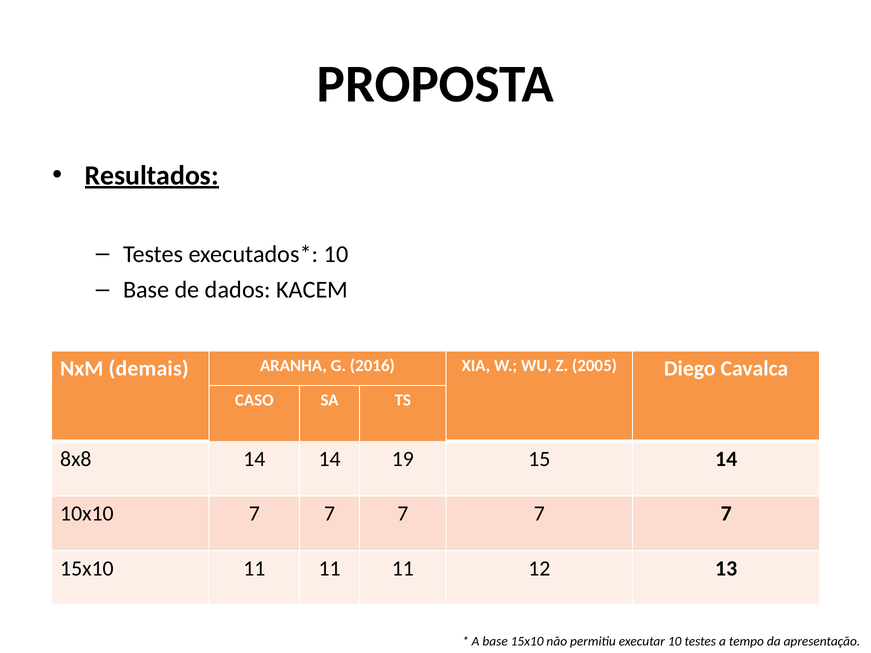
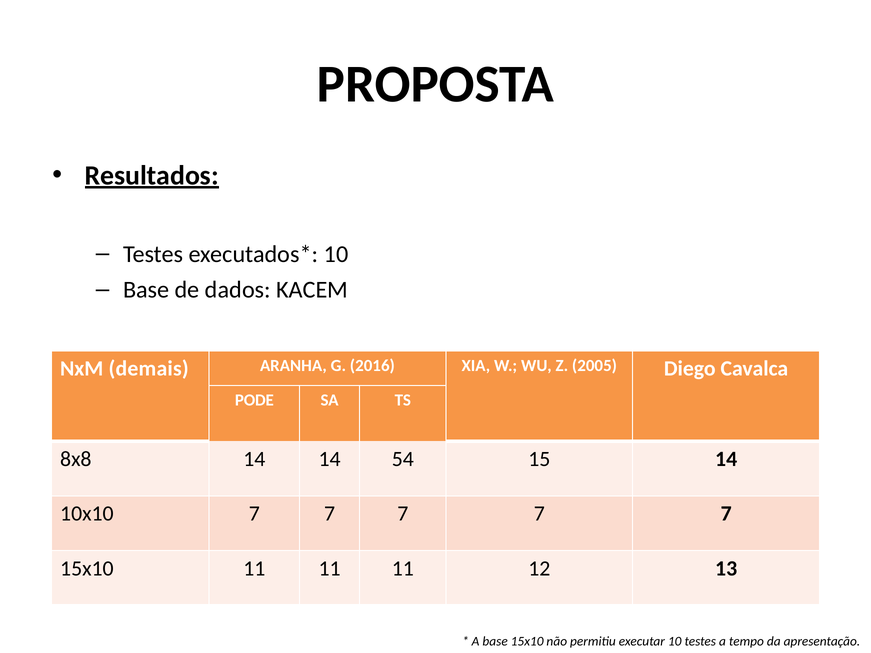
CASO: CASO -> PODE (254, 400)
19: 19 -> 54 (403, 459)
